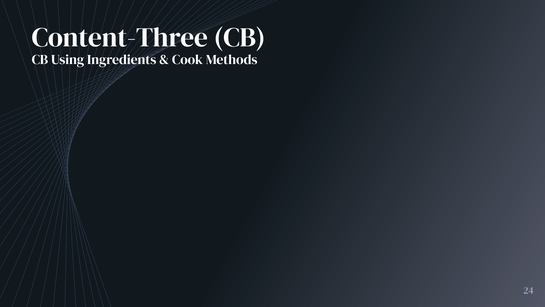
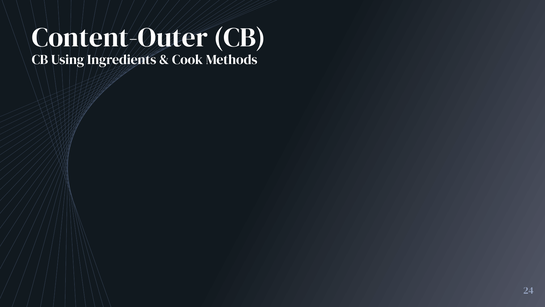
Content-Three: Content-Three -> Content-Outer (120, 37)
